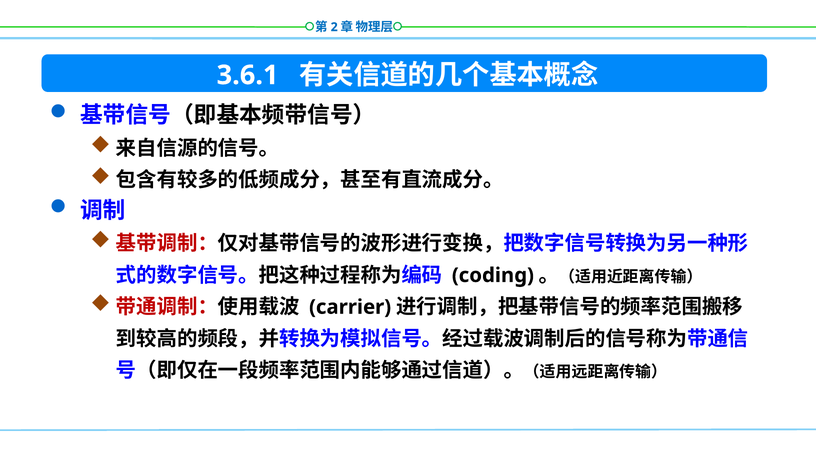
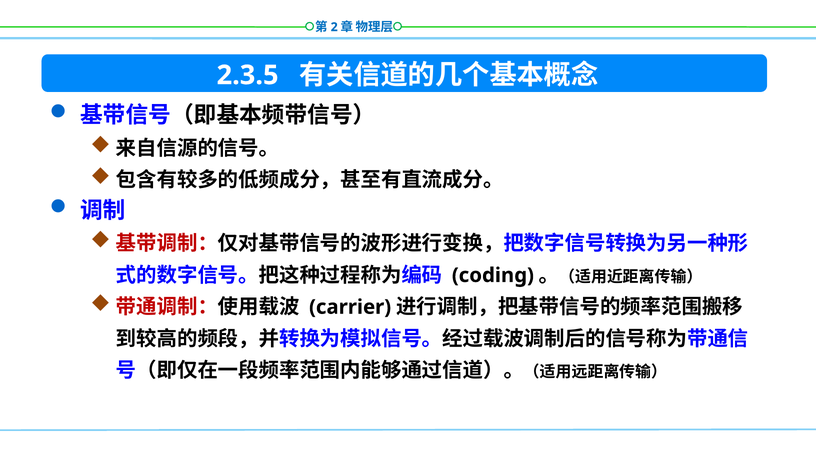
3.6.1: 3.6.1 -> 2.3.5 (248, 75)
